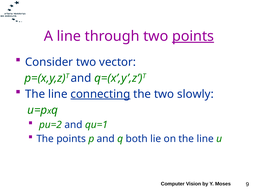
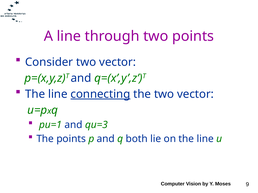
points underline: present -> none (193, 36)
the two slowly: slowly -> vector (195, 94)
pu=2: pu=2 -> pu=1 (50, 125)
qu=1: qu=1 -> qu=3 (96, 125)
